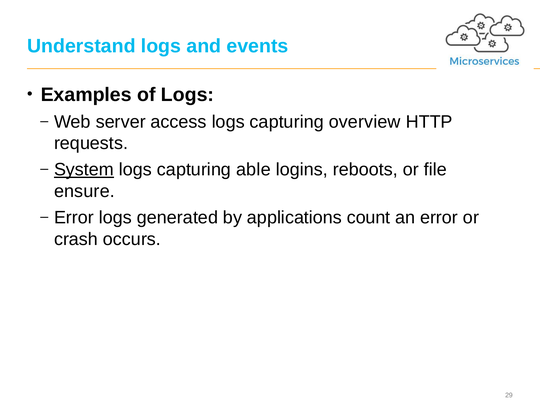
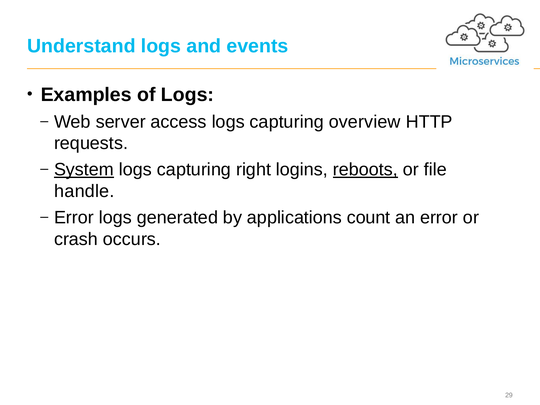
able: able -> right (254, 170)
reboots underline: none -> present (365, 170)
ensure: ensure -> handle (84, 191)
